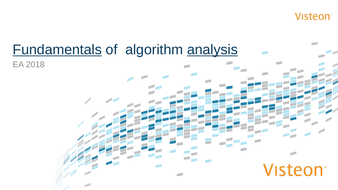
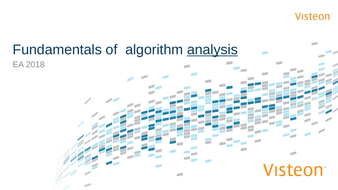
Fundamentals underline: present -> none (57, 50)
